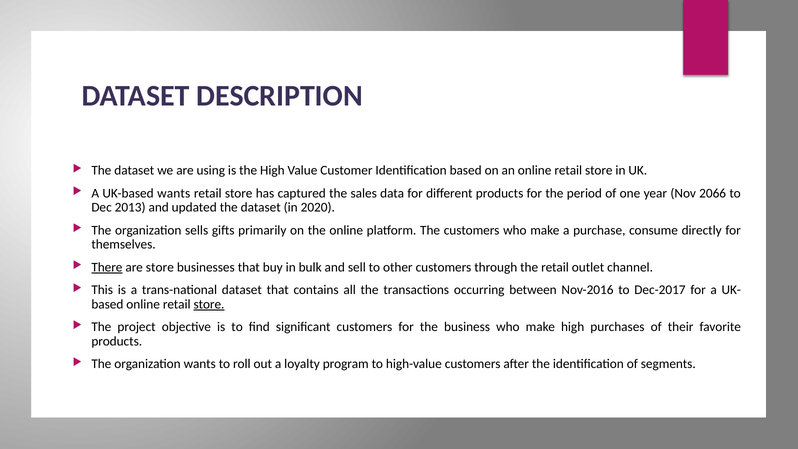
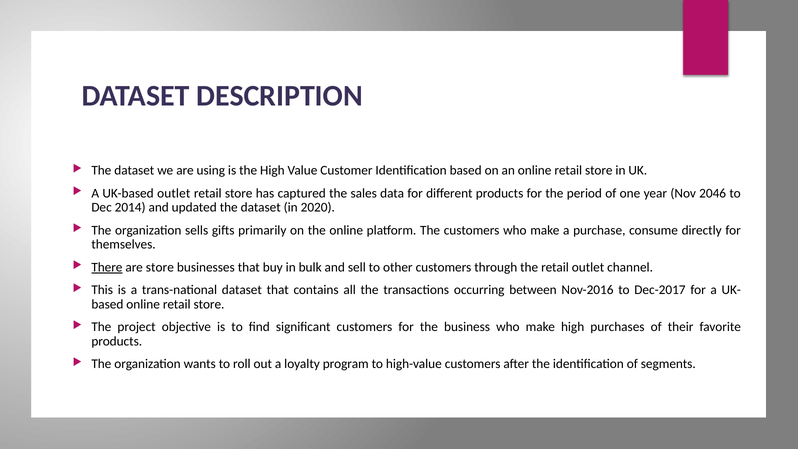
UK-based wants: wants -> outlet (174, 193)
2066: 2066 -> 2046 (713, 193)
2013: 2013 -> 2014 (130, 207)
store underline: present -> none (209, 304)
